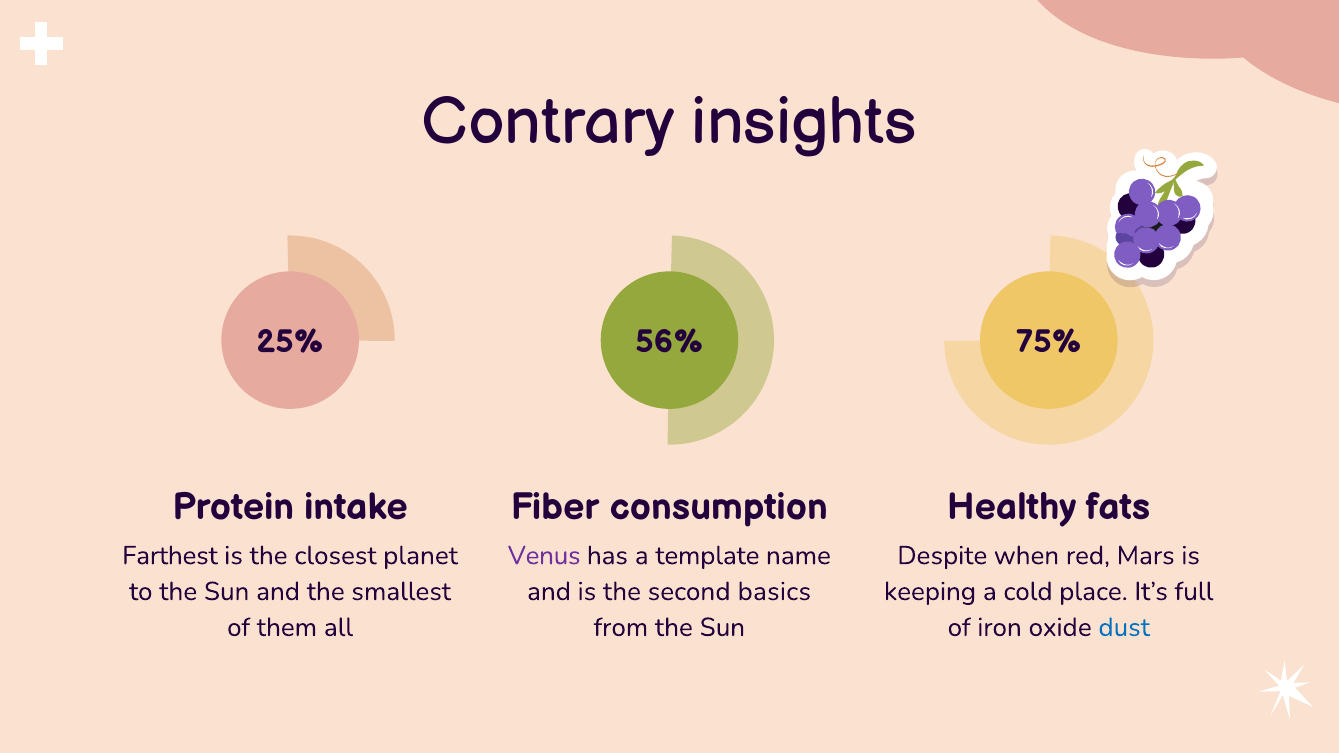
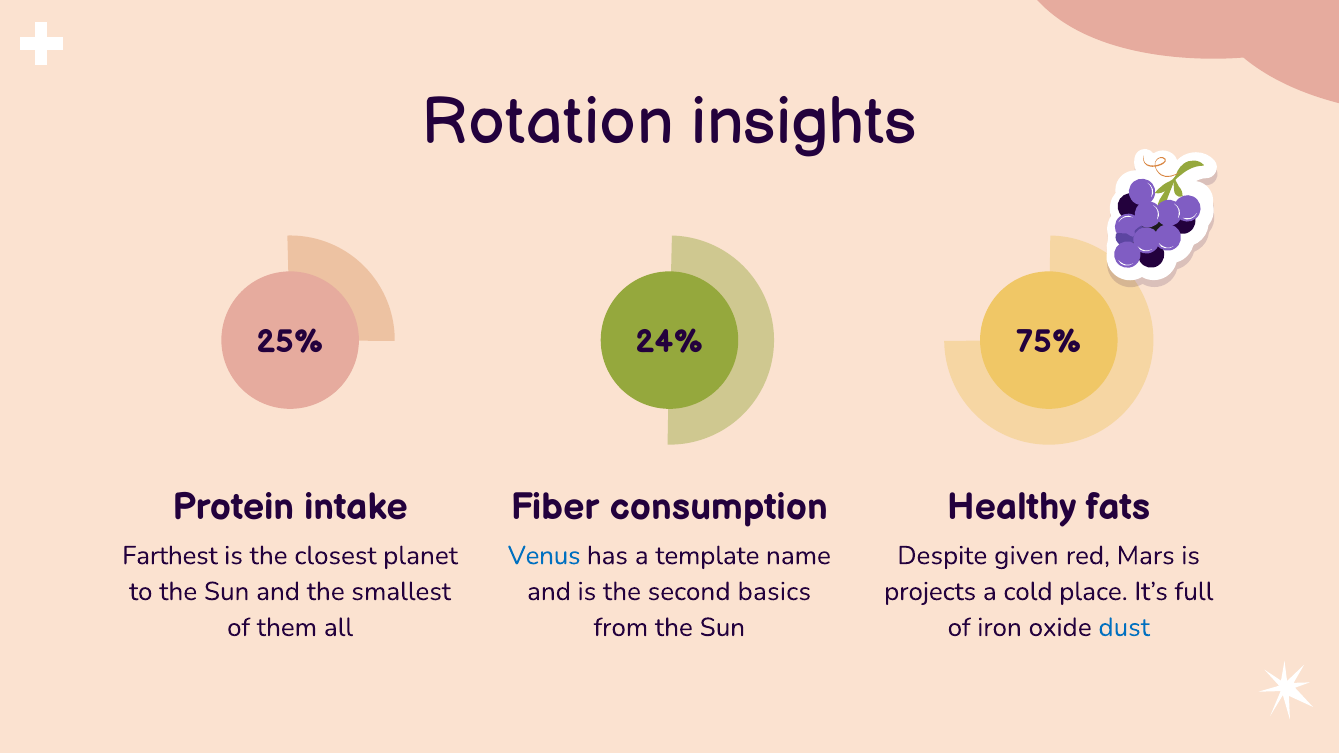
Contrary: Contrary -> Rotation (548, 122)
56%: 56% -> 24% (669, 342)
Venus colour: purple -> blue (544, 556)
when: when -> given (1026, 556)
keeping: keeping -> projects (930, 592)
